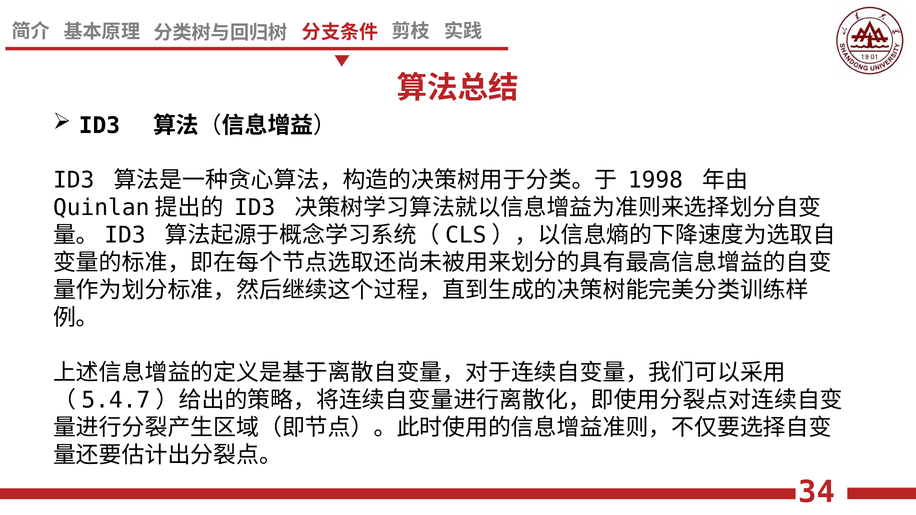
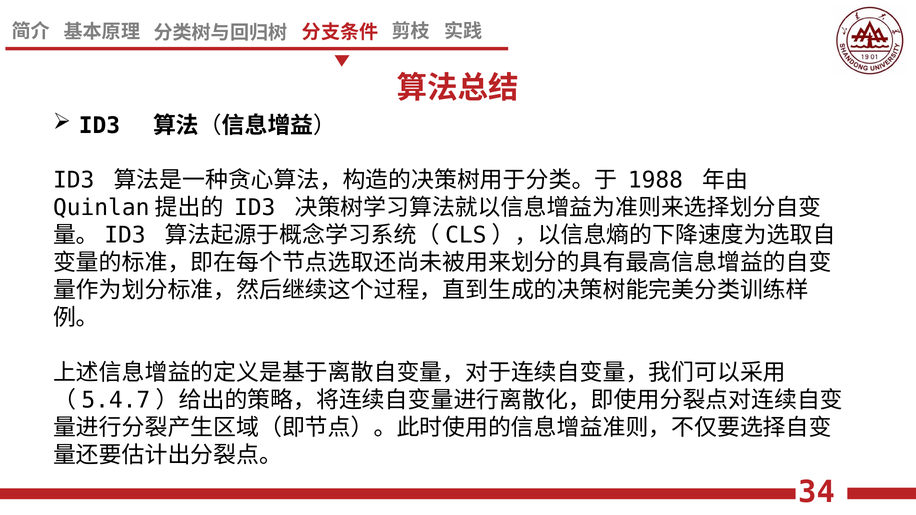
1998: 1998 -> 1988 (655, 180)
